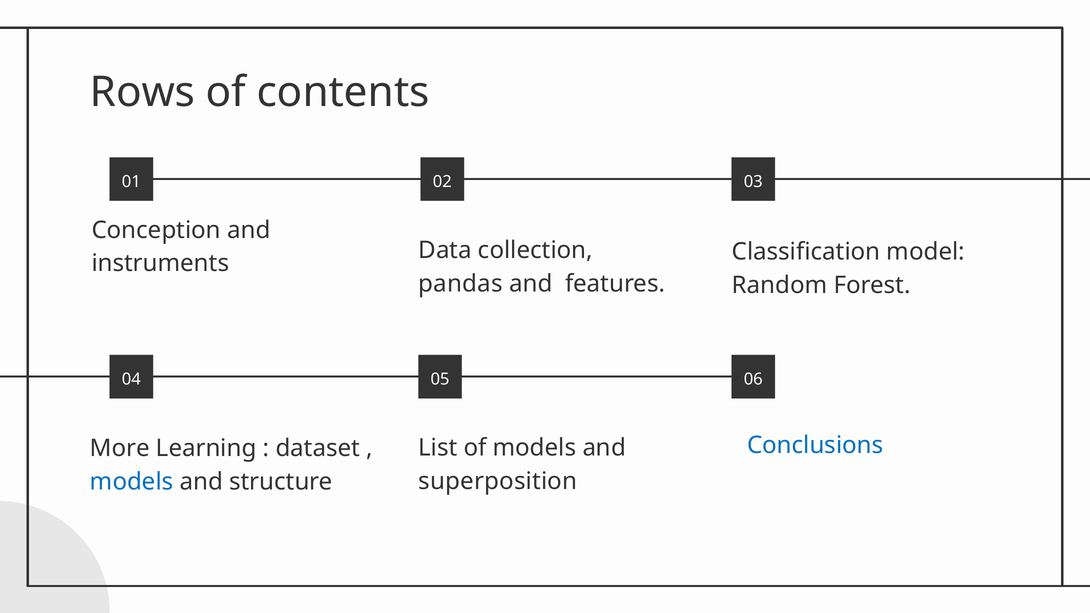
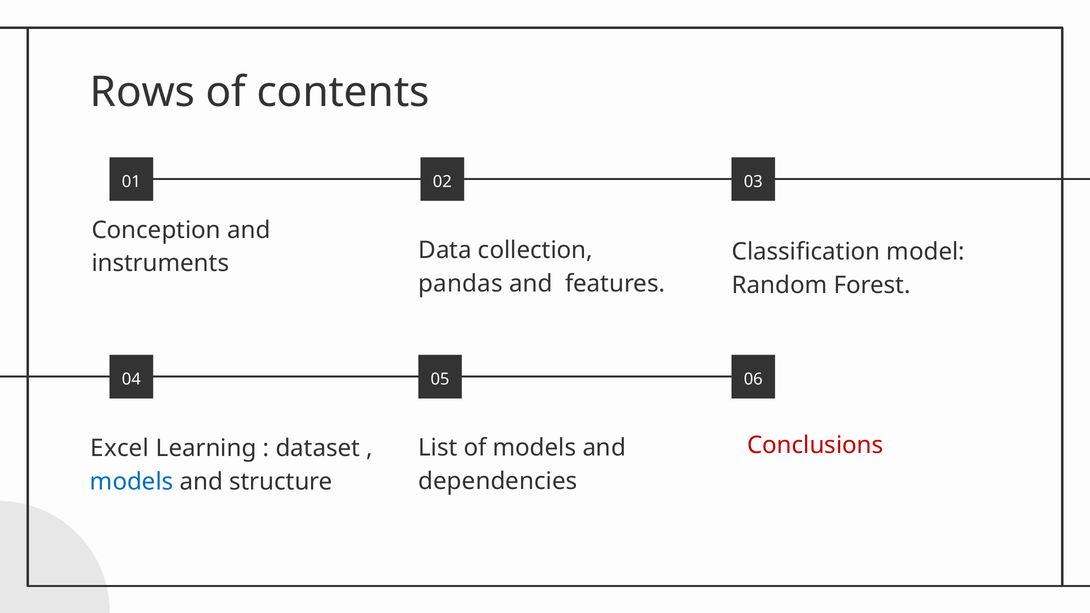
Conclusions colour: blue -> red (815, 445)
More: More -> Excel (120, 448)
superposition: superposition -> dependencies (498, 481)
